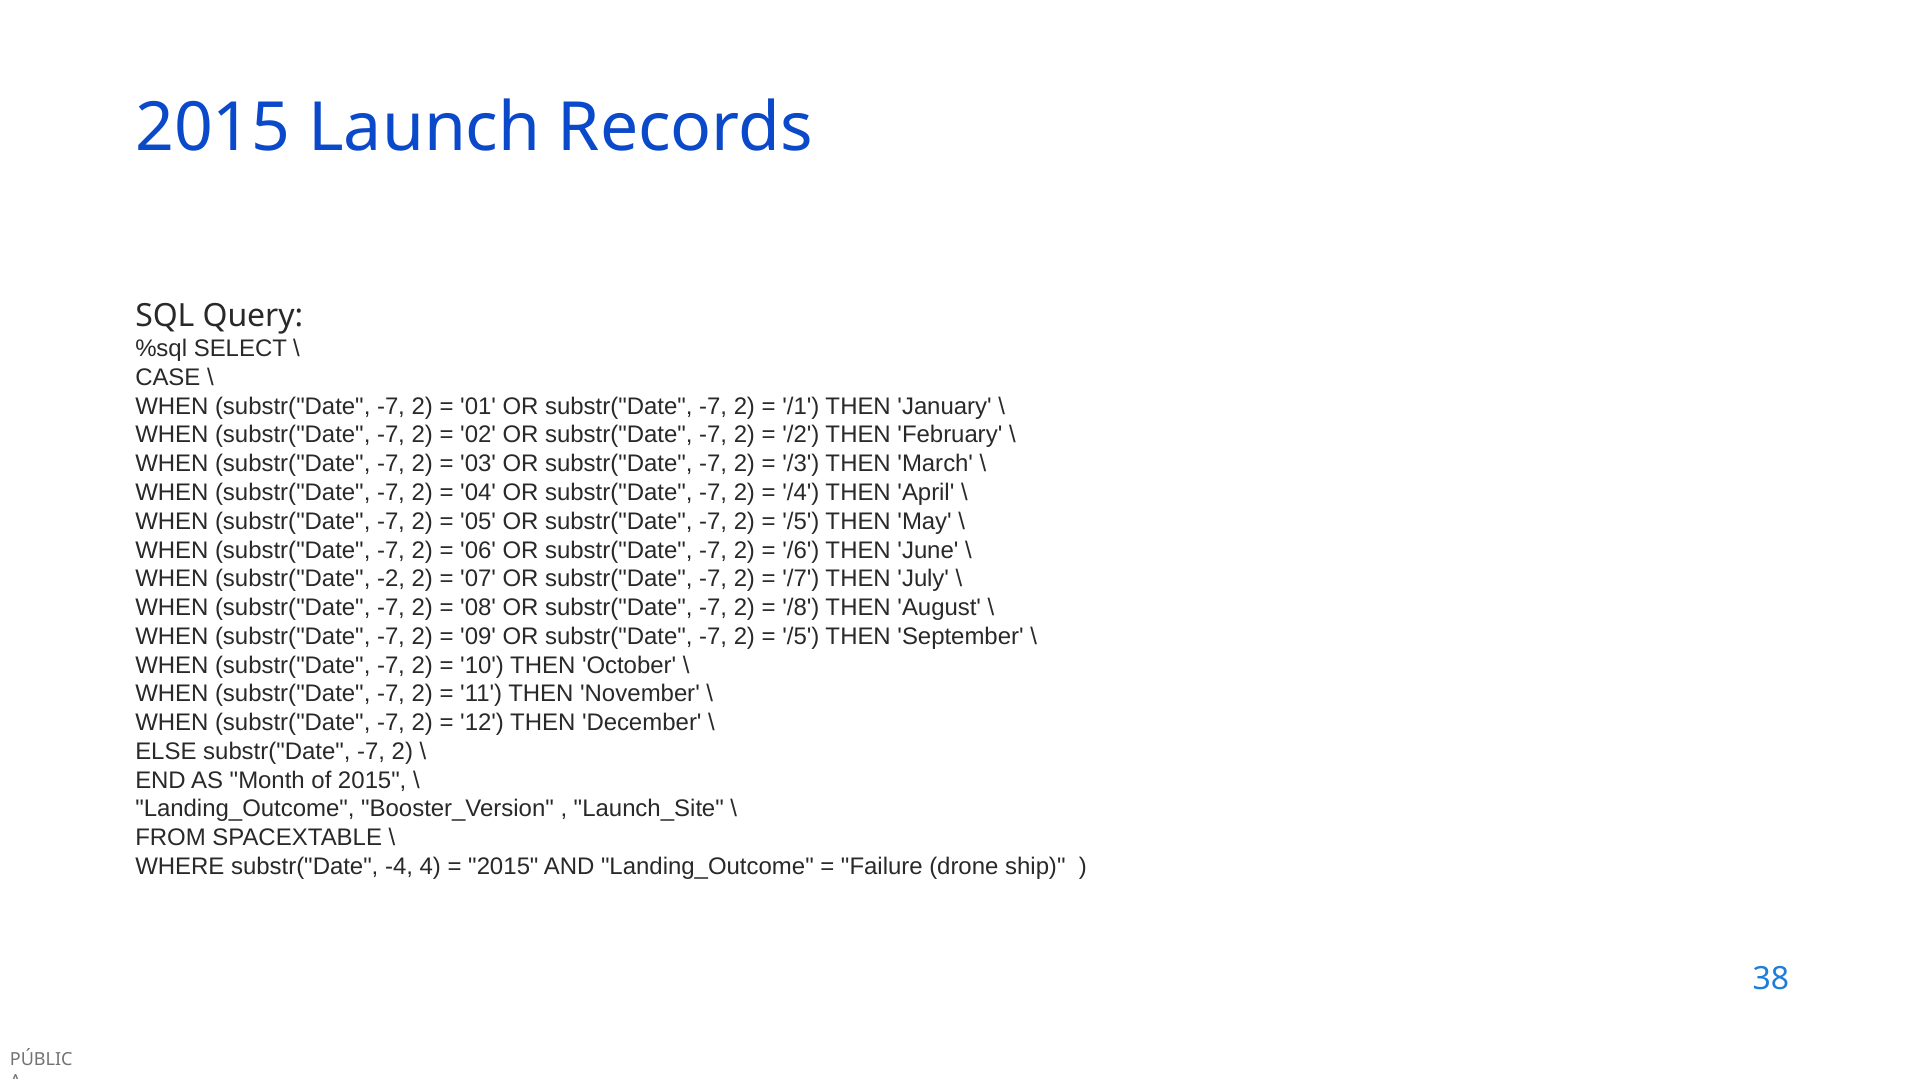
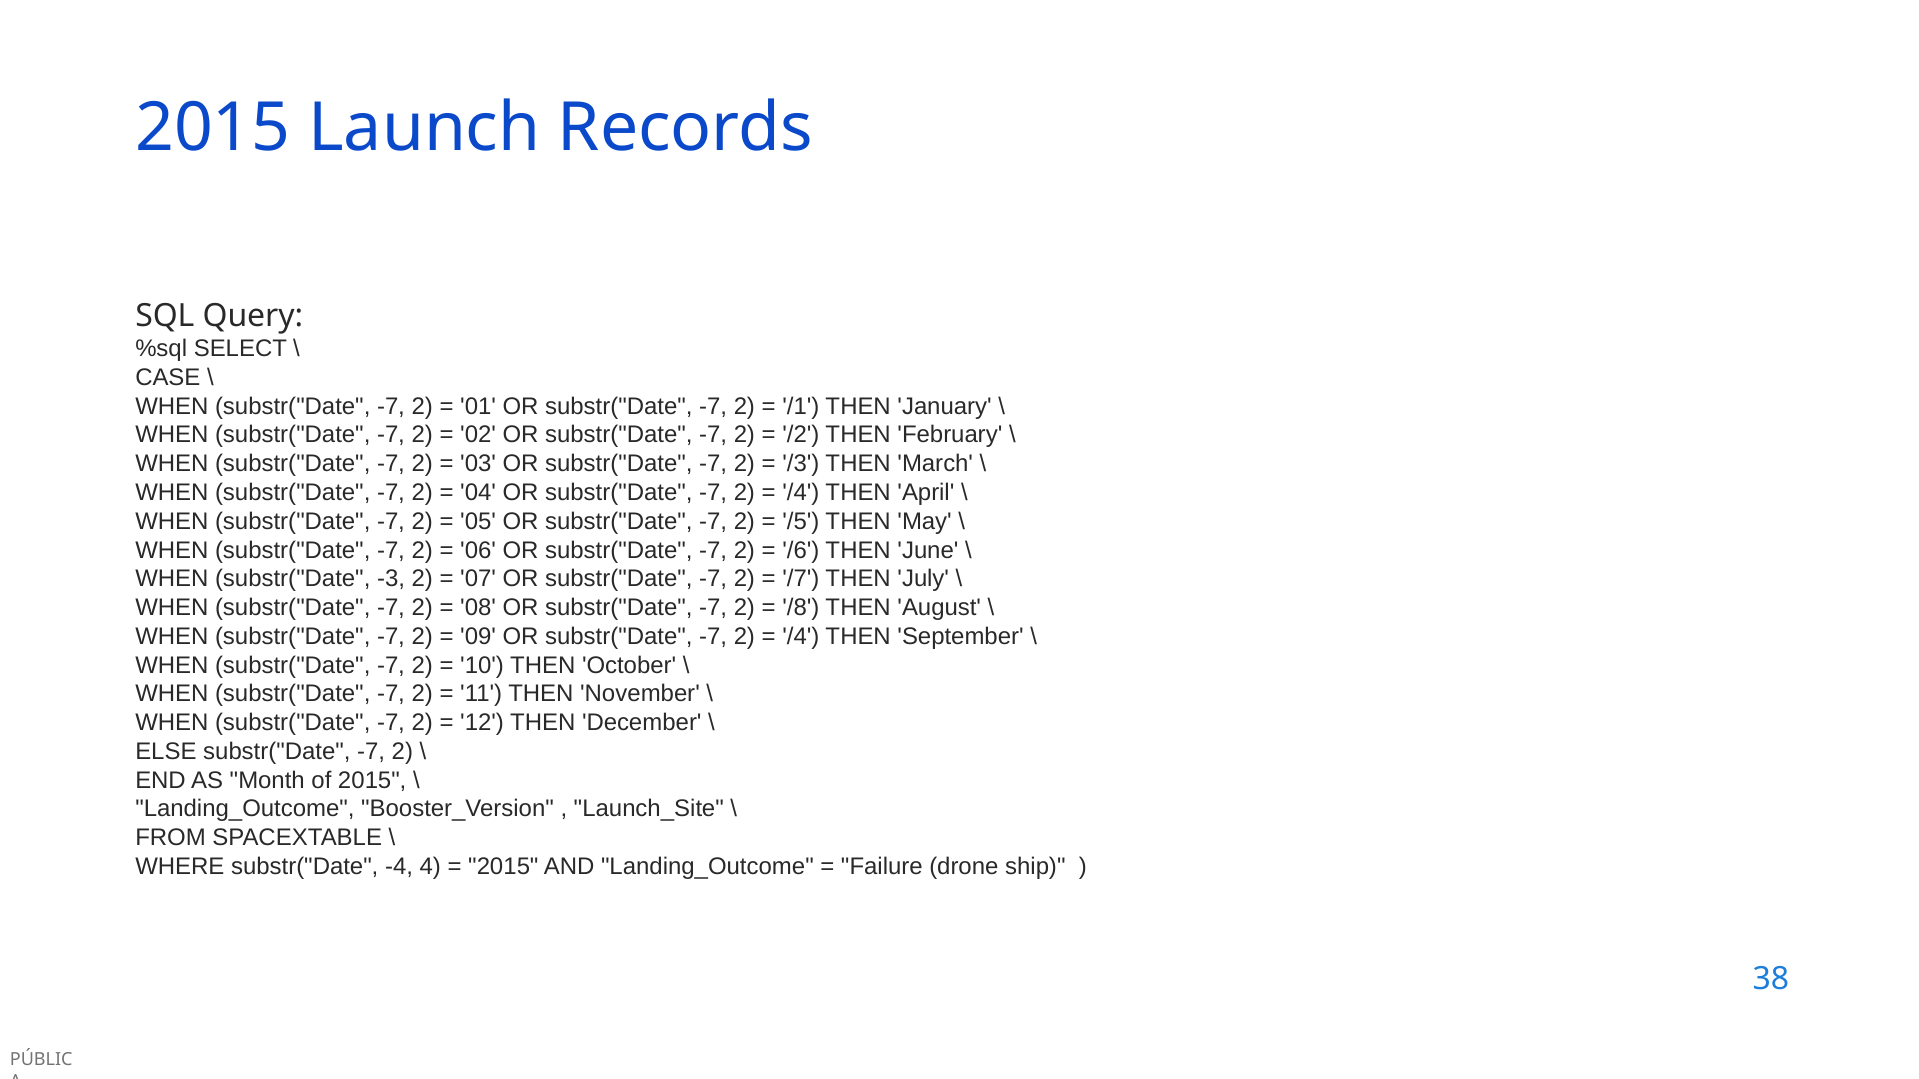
-2: -2 -> -3 (391, 579)
/5: /5 -> /4 (801, 637)
